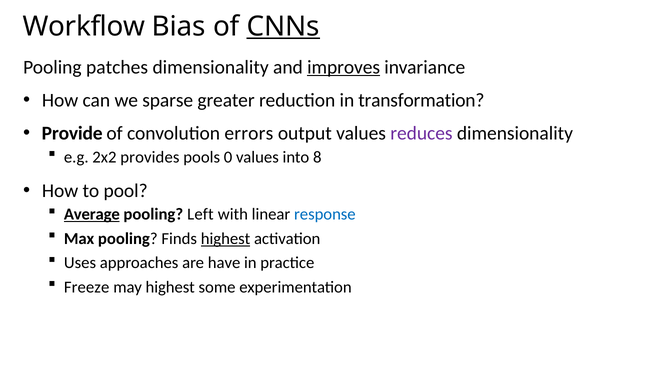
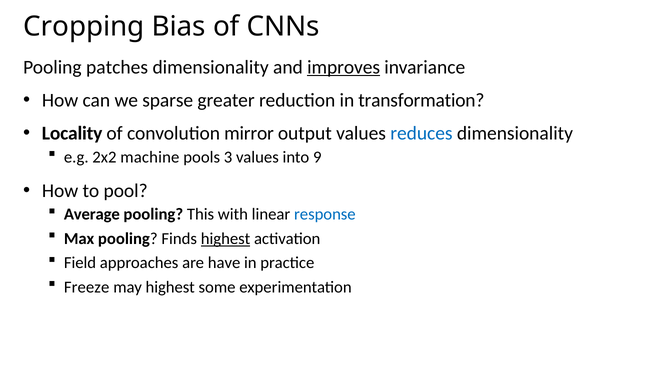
Workflow: Workflow -> Cropping (84, 26)
CNNs underline: present -> none (283, 26)
Provide: Provide -> Locality (72, 133)
errors: errors -> mirror (249, 133)
reduces colour: purple -> blue (421, 133)
provides: provides -> machine (150, 157)
0: 0 -> 3 (228, 157)
8: 8 -> 9 (317, 157)
Average underline: present -> none (92, 214)
Left: Left -> This (201, 214)
Uses: Uses -> Field (80, 263)
